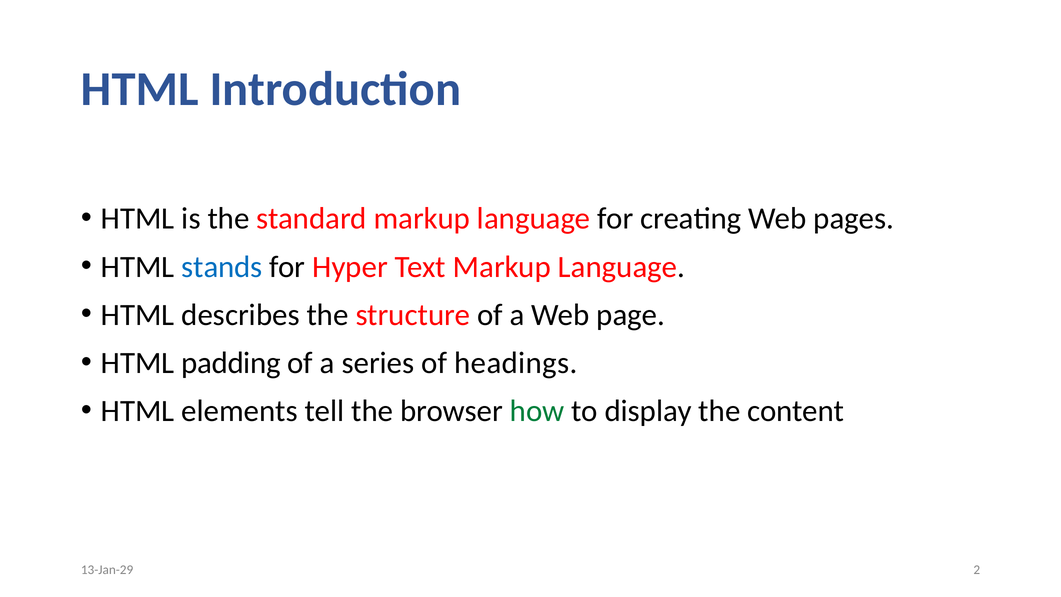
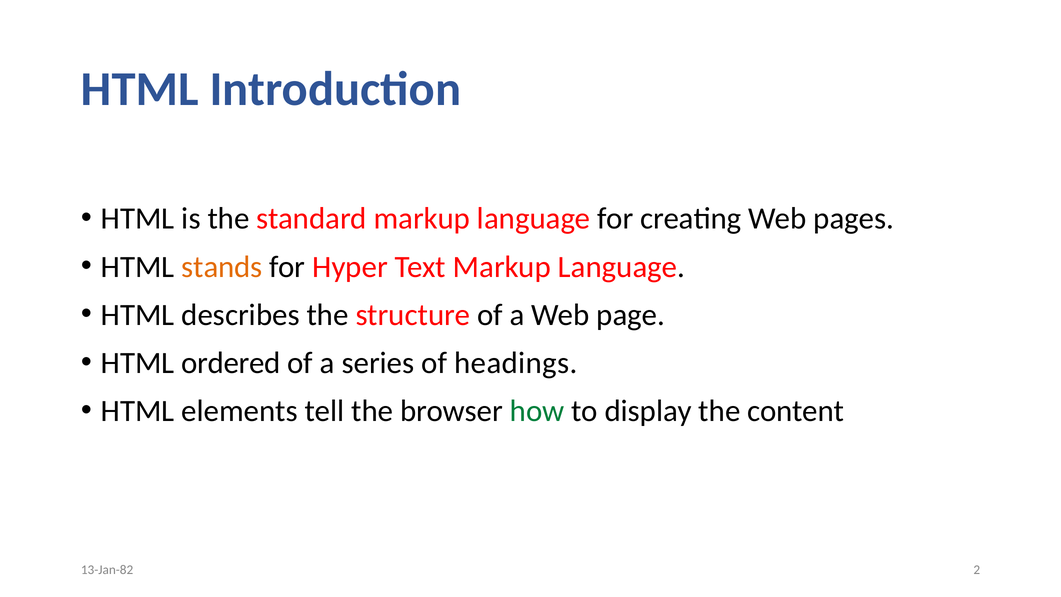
stands colour: blue -> orange (222, 267)
padding: padding -> ordered (231, 363)
13-Jan-29: 13-Jan-29 -> 13-Jan-82 (107, 570)
